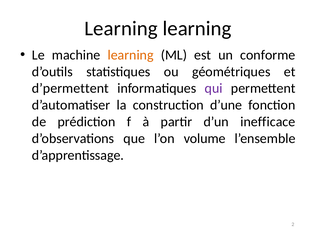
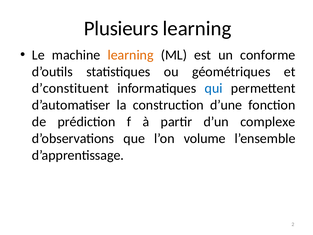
Learning: Learning -> Plusieurs (121, 28)
d’permettent: d’permettent -> d’constituent (70, 88)
qui colour: purple -> blue (214, 88)
inefficace: inefficace -> complexe (268, 122)
